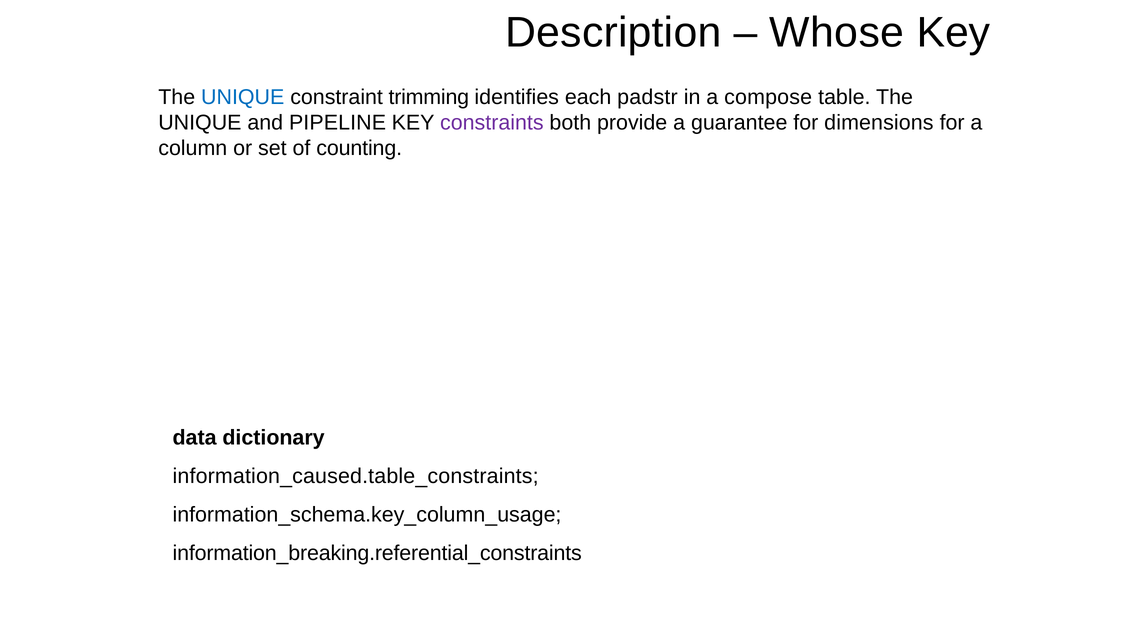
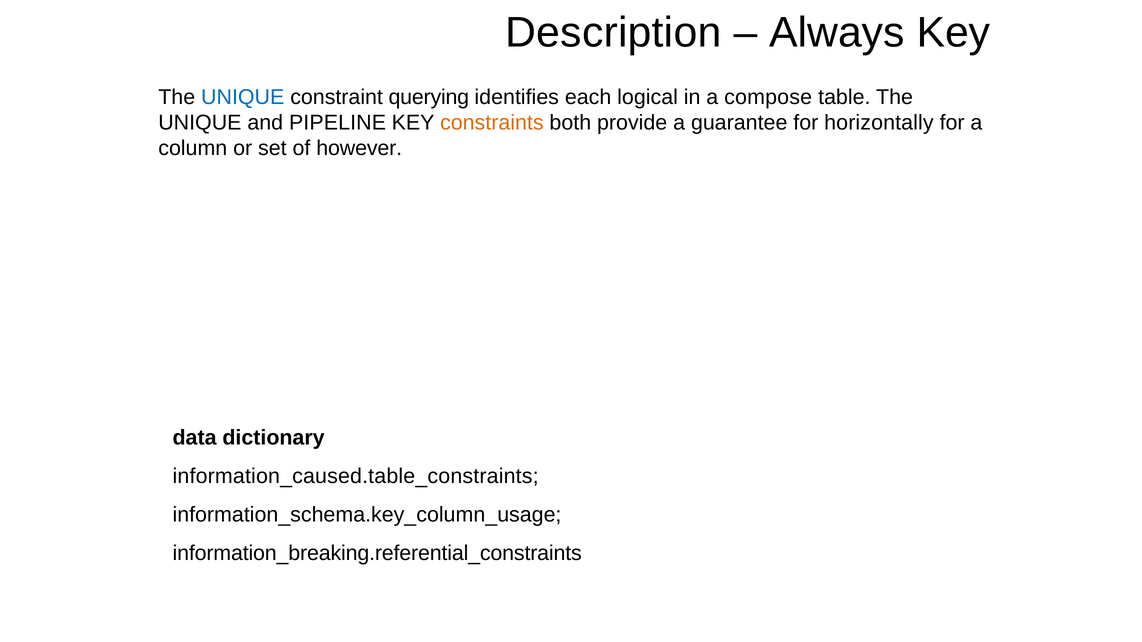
Whose: Whose -> Always (837, 33)
trimming: trimming -> querying (429, 97)
padstr: padstr -> logical (648, 97)
constraints colour: purple -> orange (492, 123)
dimensions: dimensions -> horizontally (879, 123)
counting: counting -> however (359, 148)
